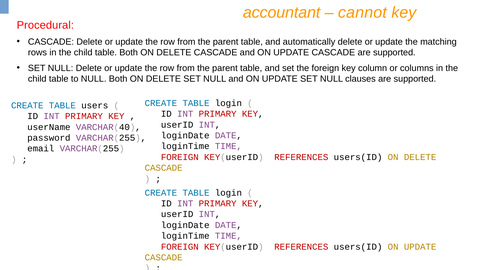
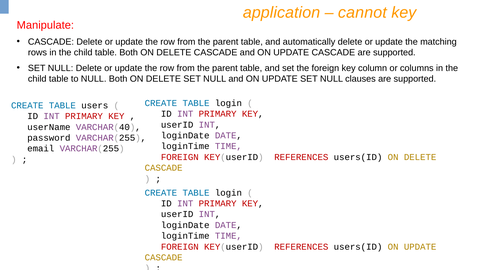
accountant: accountant -> application (282, 12)
Procedural: Procedural -> Manipulate (45, 25)
